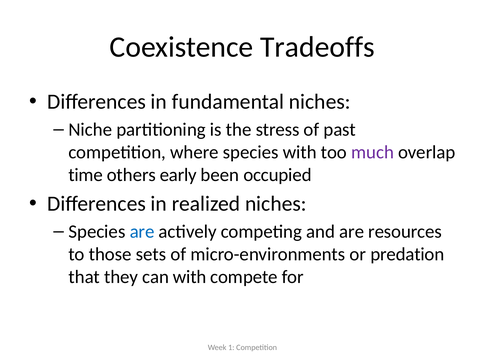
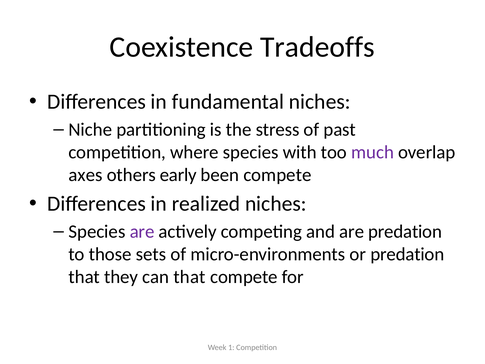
time: time -> axes (85, 175)
been occupied: occupied -> compete (277, 175)
are colour: blue -> purple (142, 232)
are resources: resources -> predation (405, 232)
can with: with -> that (189, 277)
